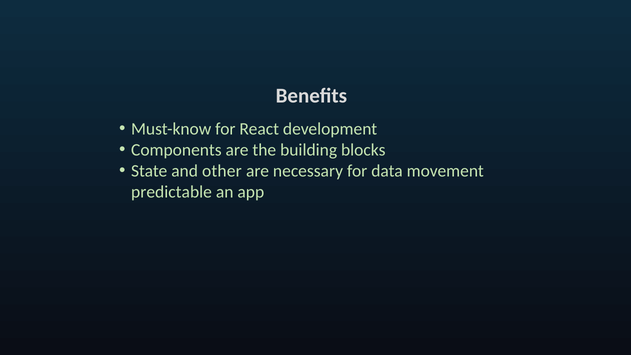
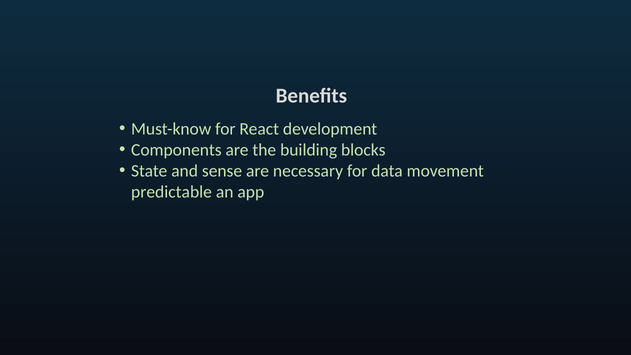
other: other -> sense (222, 171)
